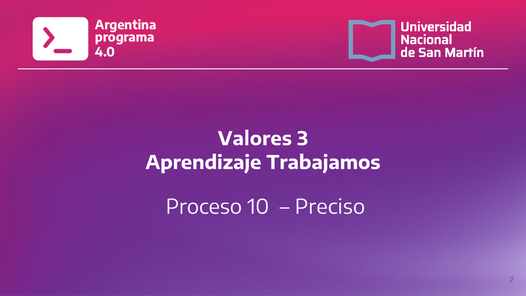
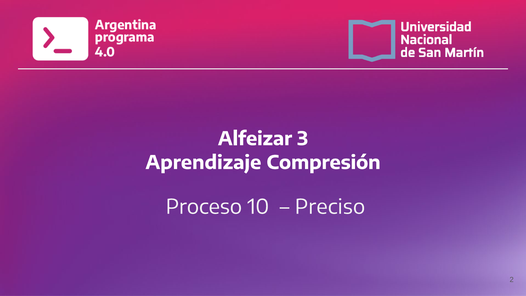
Valores: Valores -> Alfeizar (255, 139)
Trabajamos: Trabajamos -> Compresión (324, 163)
